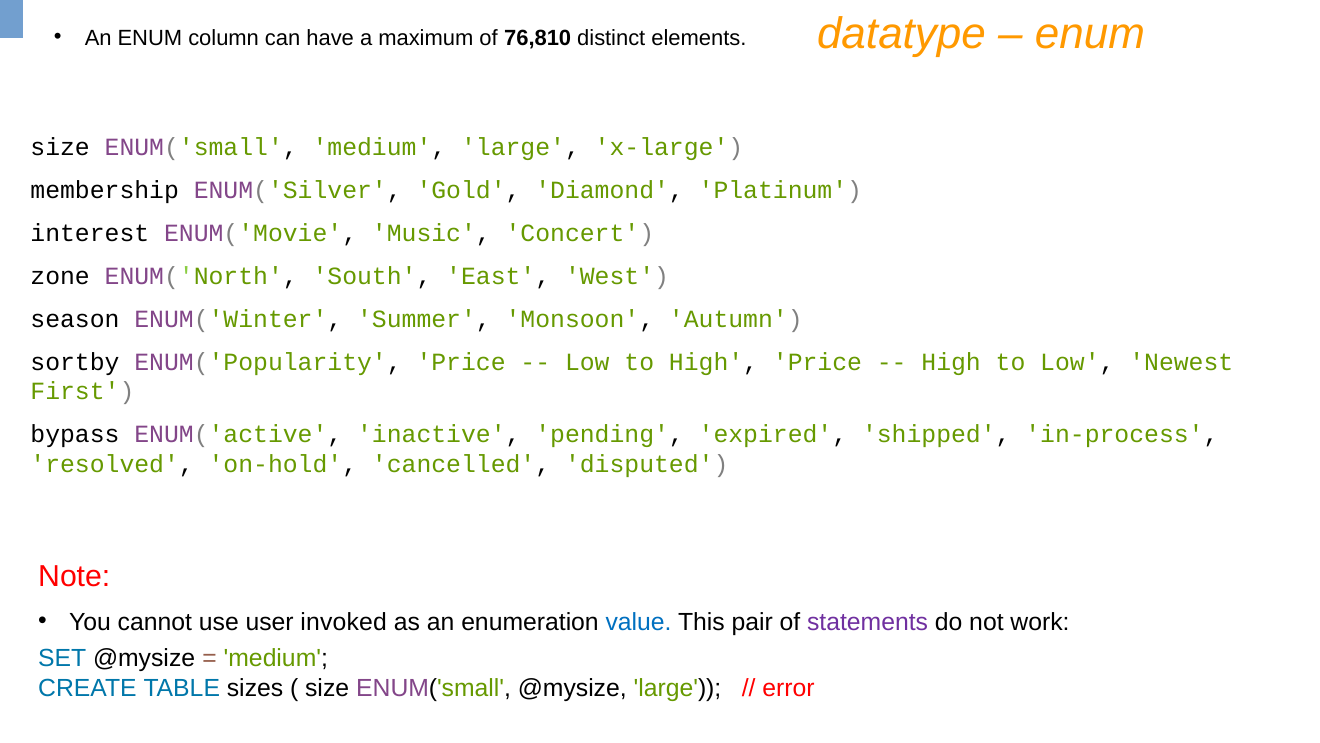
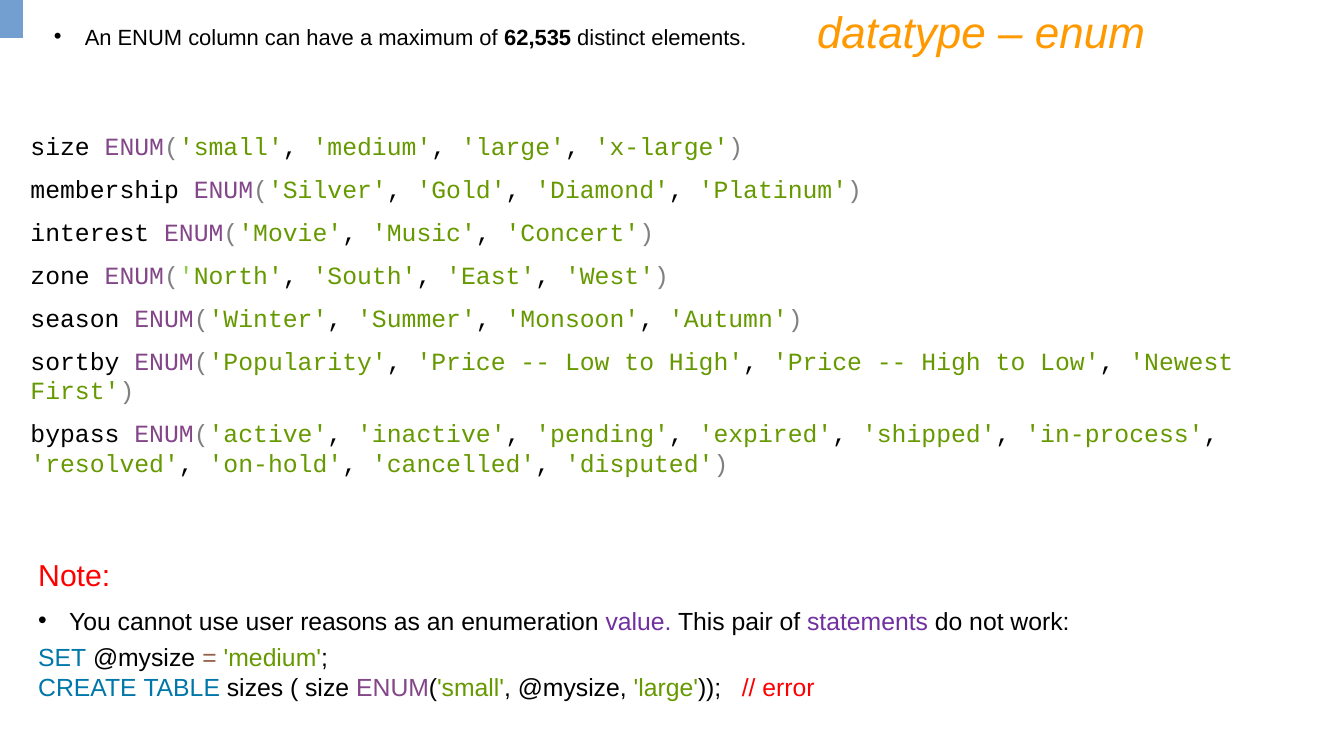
76,810: 76,810 -> 62,535 (538, 38)
invoked: invoked -> reasons (344, 621)
value colour: blue -> purple (639, 621)
